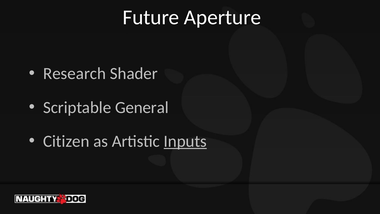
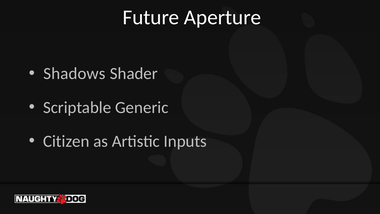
Research: Research -> Shadows (74, 73)
General: General -> Generic (142, 107)
Inputs underline: present -> none (185, 141)
